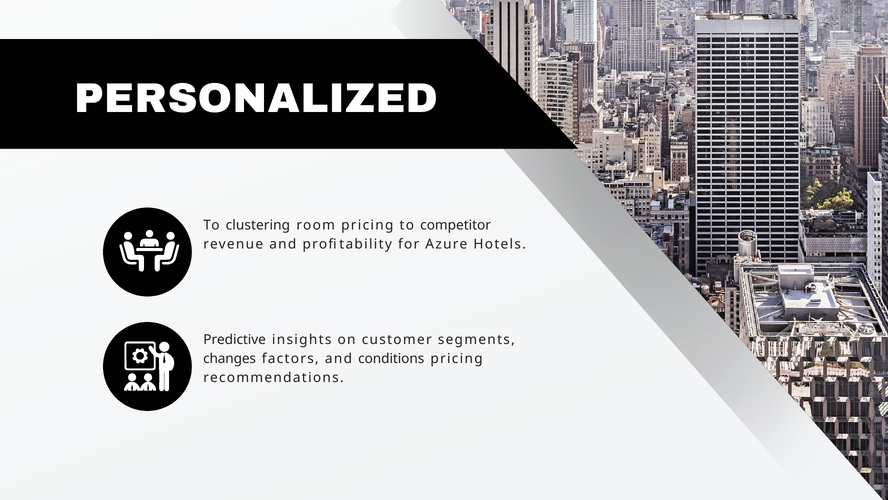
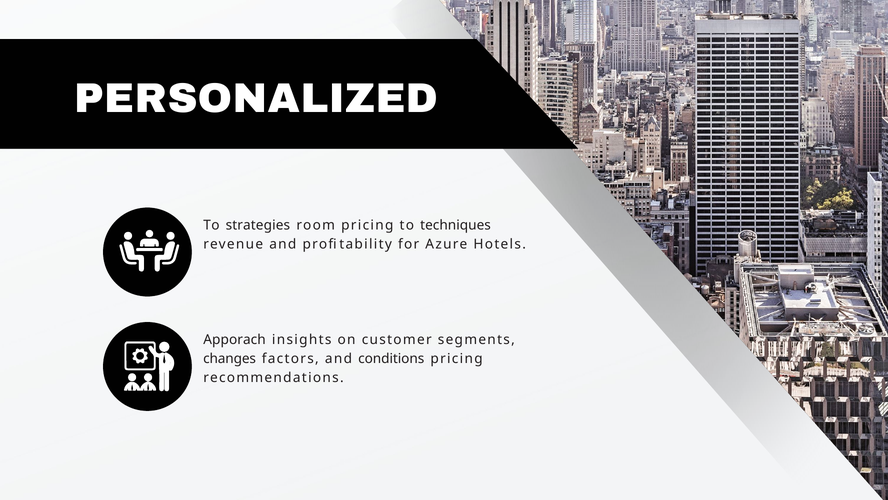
clustering: clustering -> strategies (258, 225)
competitor: competitor -> techniques (456, 225)
Predictive: Predictive -> Apporach (235, 340)
